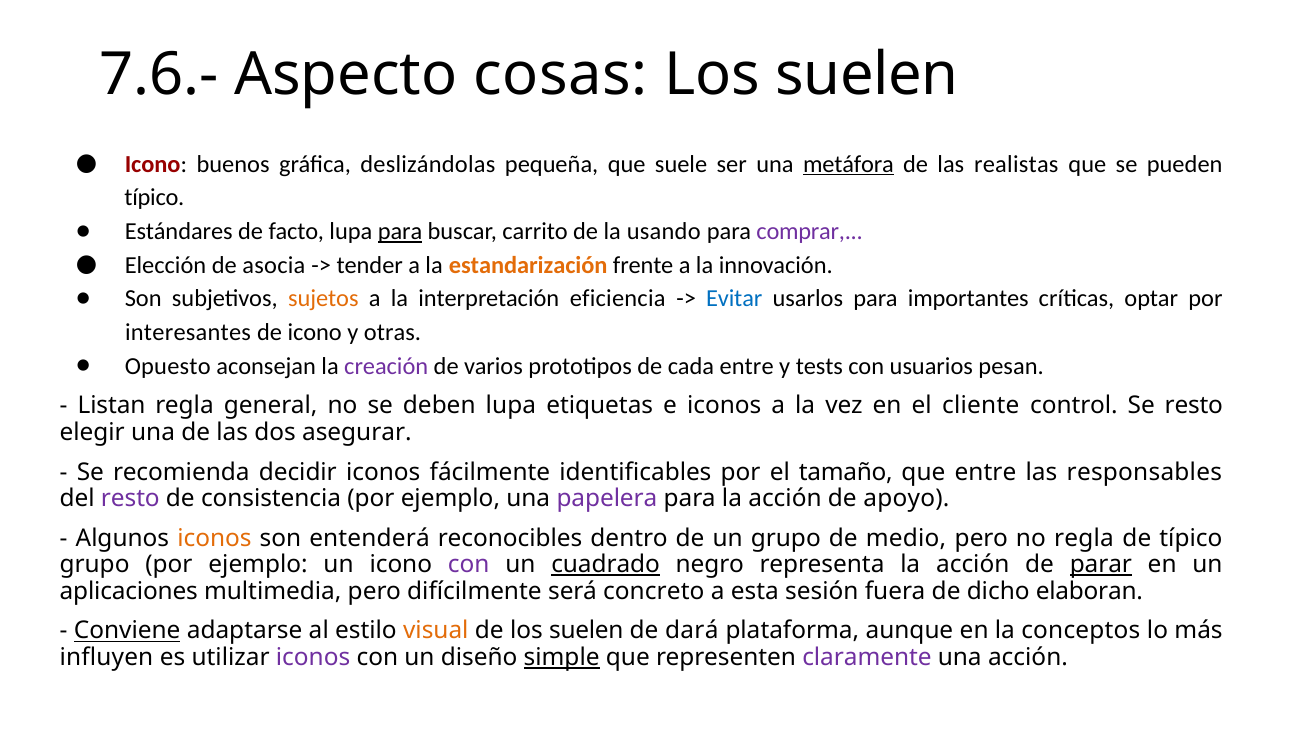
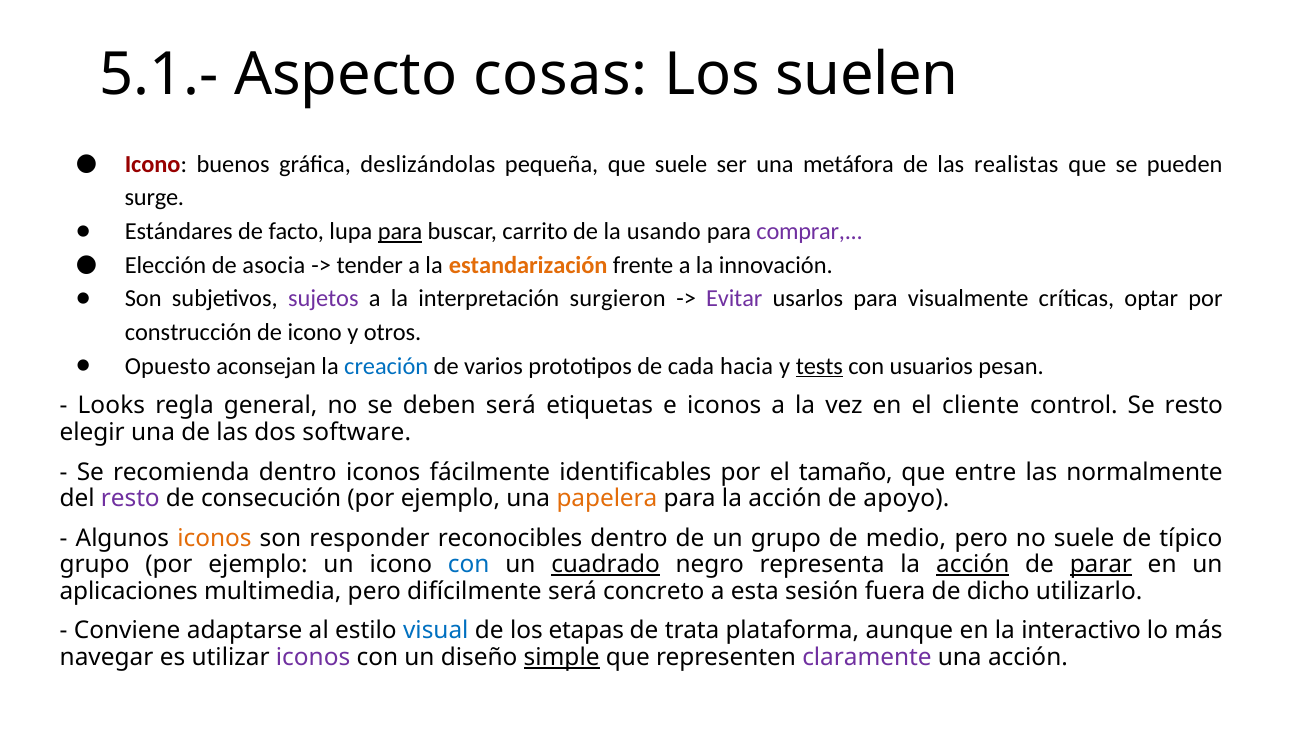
7.6.-: 7.6.- -> 5.1.- (159, 75)
metáfora underline: present -> none (848, 164)
típico: típico -> surge (154, 198)
sujetos colour: orange -> purple (323, 299)
eficiencia: eficiencia -> surgieron (618, 299)
Evitar colour: blue -> purple (734, 299)
importantes: importantes -> visualmente (968, 299)
interesantes: interesantes -> construcción (188, 333)
otras: otras -> otros (393, 333)
creación colour: purple -> blue (386, 366)
cada entre: entre -> hacia (747, 366)
tests underline: none -> present (819, 366)
Listan: Listan -> Looks (111, 406)
deben lupa: lupa -> será (511, 406)
asegurar: asegurar -> software (357, 432)
recomienda decidir: decidir -> dentro (298, 472)
responsables: responsables -> normalmente (1144, 472)
consistencia: consistencia -> consecución (271, 499)
papelera colour: purple -> orange (607, 499)
entenderá: entenderá -> responder (370, 539)
no regla: regla -> suele (1084, 539)
con colour: purple -> blue (469, 565)
acción underline: none -> present (973, 565)
elaboran: elaboran -> utilizarlo (1089, 591)
Conviene underline: present -> none (127, 631)
visual colour: orange -> blue (436, 631)
de los suelen: suelen -> etapas (586, 631)
dará: dará -> trata (692, 631)
conceptos: conceptos -> interactivo (1081, 631)
influyen: influyen -> navegar (107, 658)
